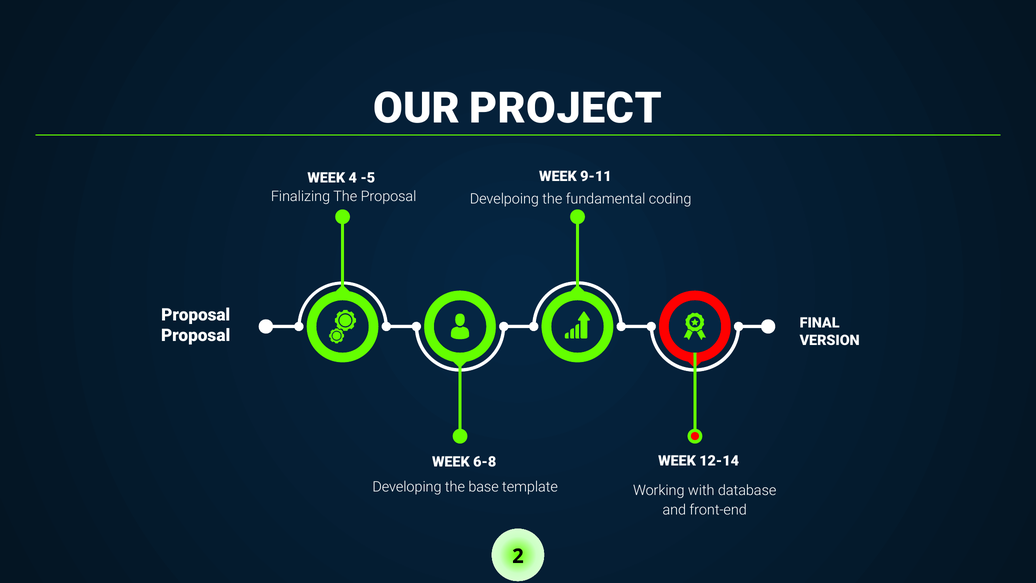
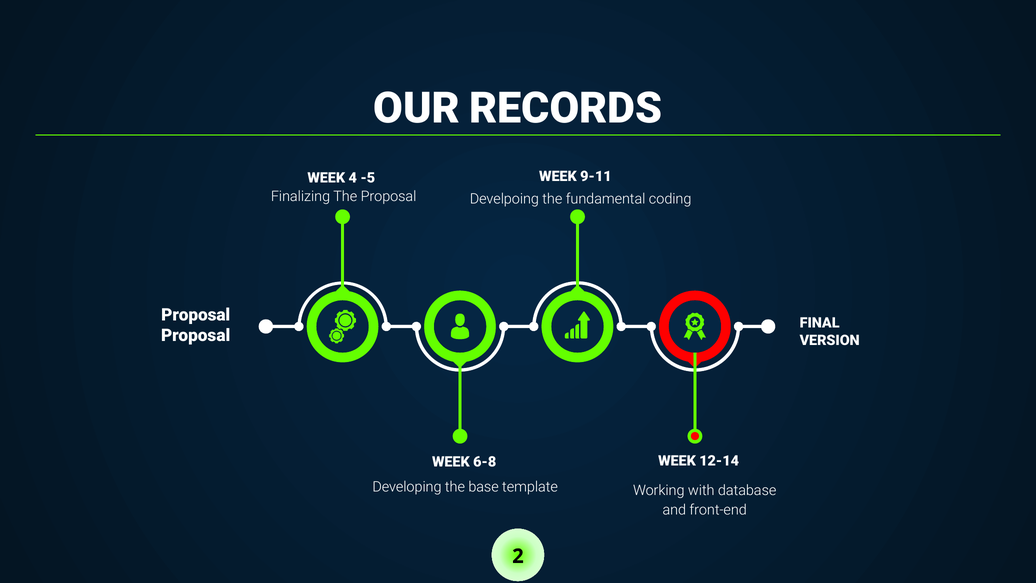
PROJECT: PROJECT -> RECORDS (566, 108)
